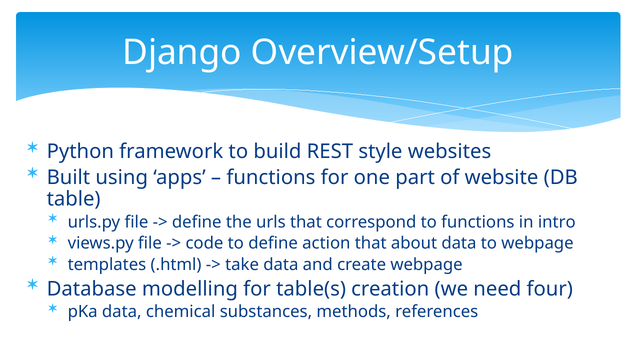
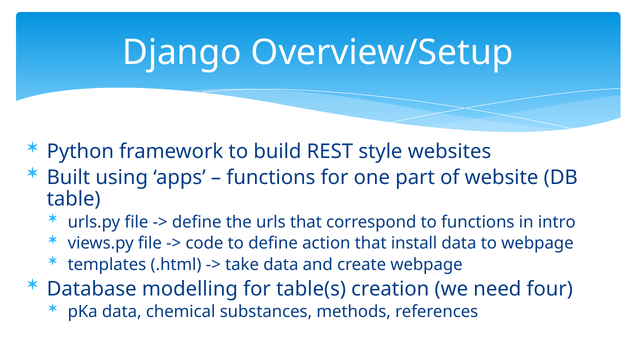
about: about -> install (414, 243)
